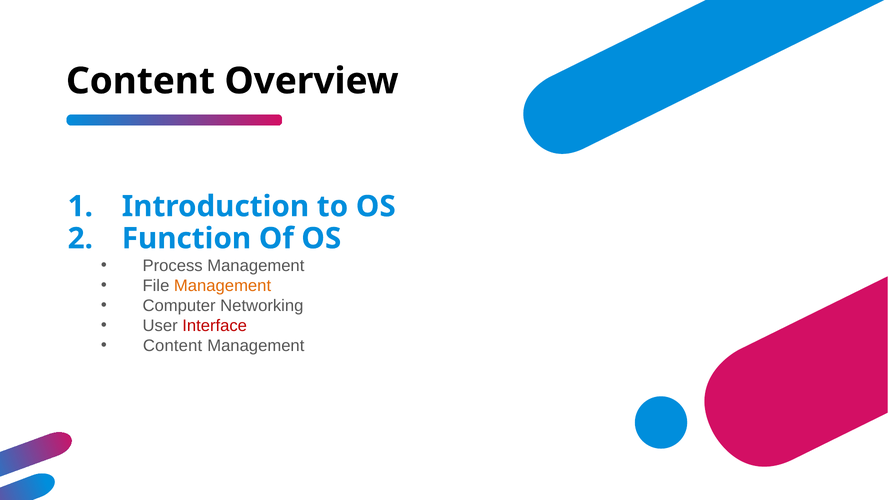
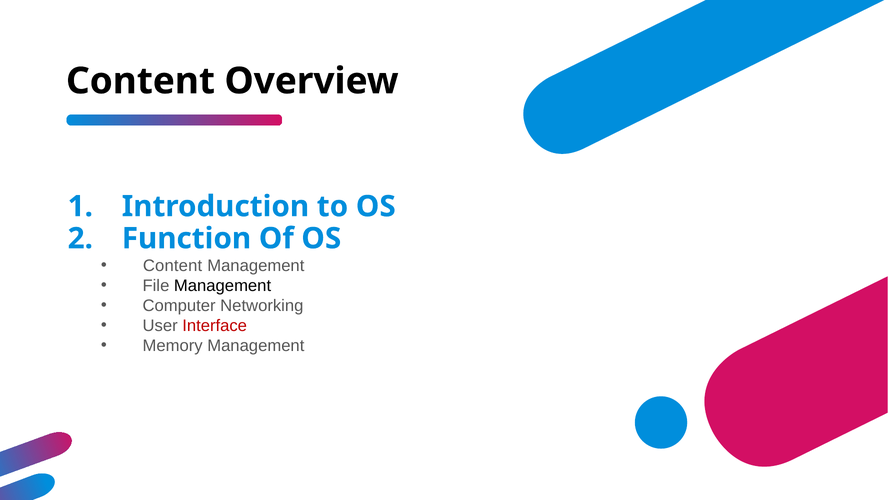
Process: Process -> Content (173, 266)
Management colour: orange -> black (223, 286)
Content: Content -> Memory (173, 345)
